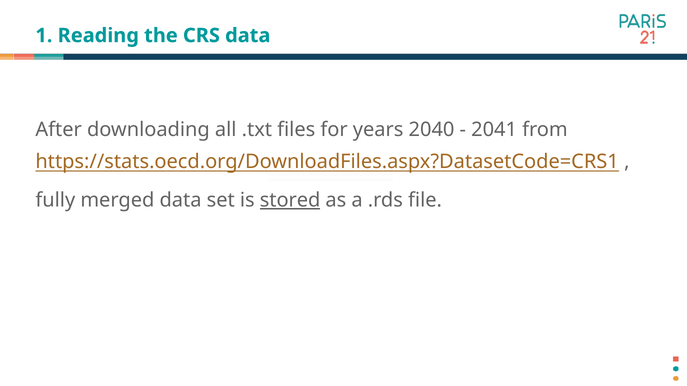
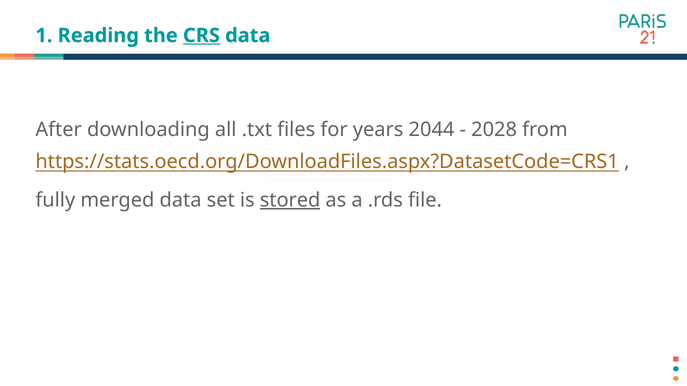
CRS underline: none -> present (201, 36)
2040: 2040 -> 2044 (432, 130)
2041: 2041 -> 2028 (494, 130)
